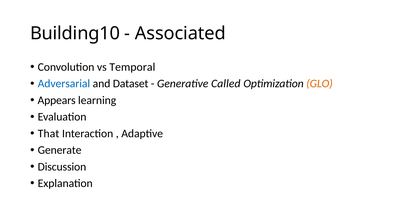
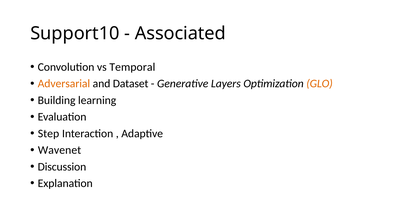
Building10: Building10 -> Support10 (75, 33)
Adversarial colour: blue -> orange (64, 84)
Called: Called -> Layers (226, 84)
Appears: Appears -> Building (57, 100)
That: That -> Step (49, 134)
Generate: Generate -> Wavenet (60, 150)
